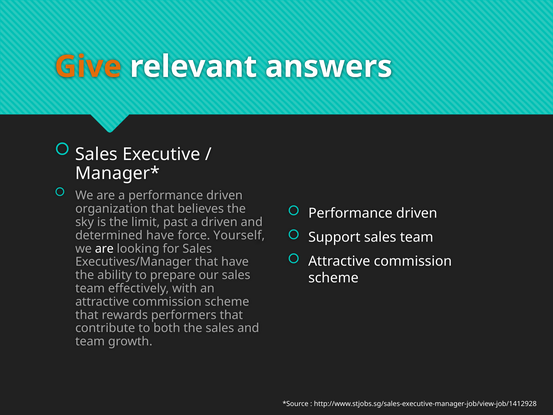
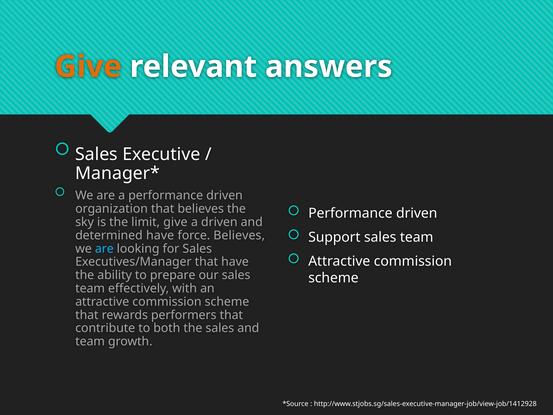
limit past: past -> give (175, 222)
force Yourself: Yourself -> Believes (239, 235)
are colour: white -> light blue (104, 248)
